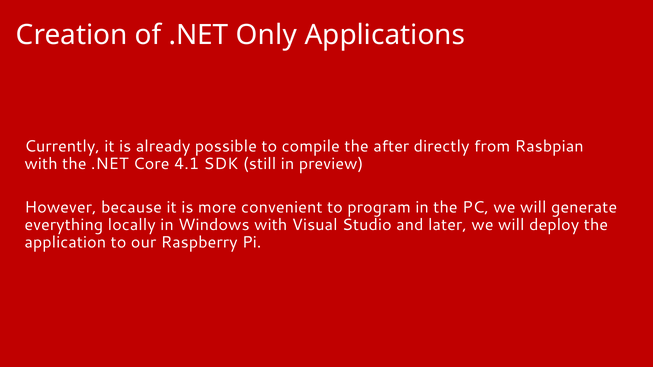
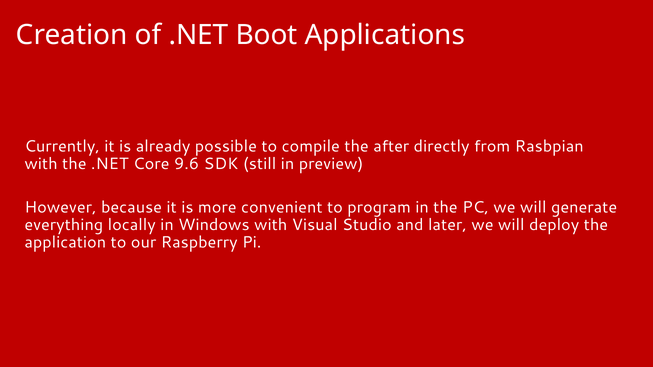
Only: Only -> Boot (267, 35)
4.1: 4.1 -> 9.6 (187, 164)
